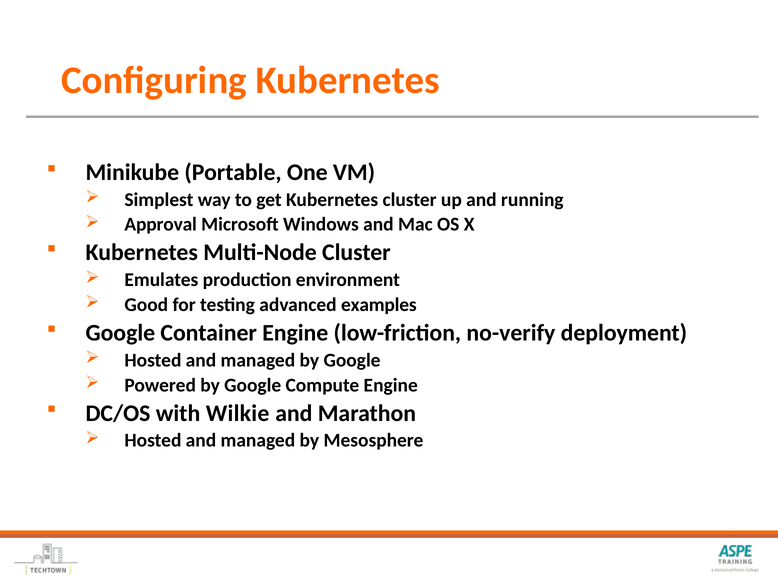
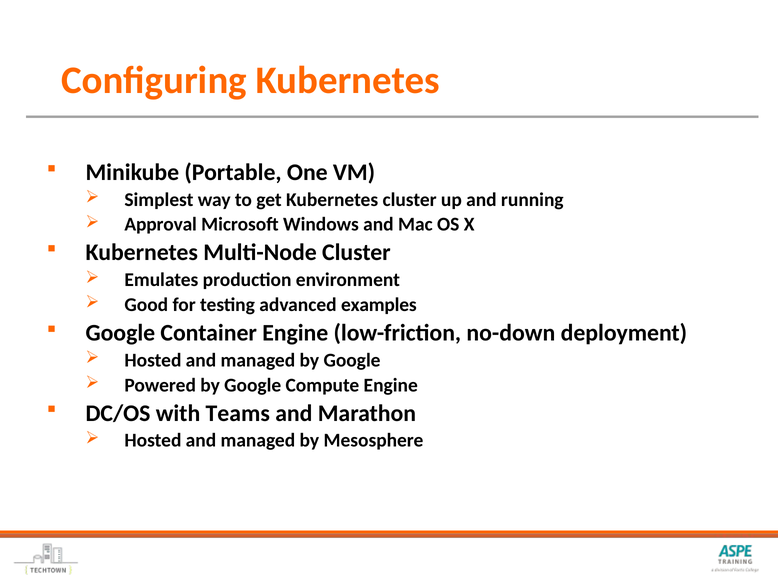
no-verify: no-verify -> no-down (511, 333)
Wilkie: Wilkie -> Teams (238, 413)
